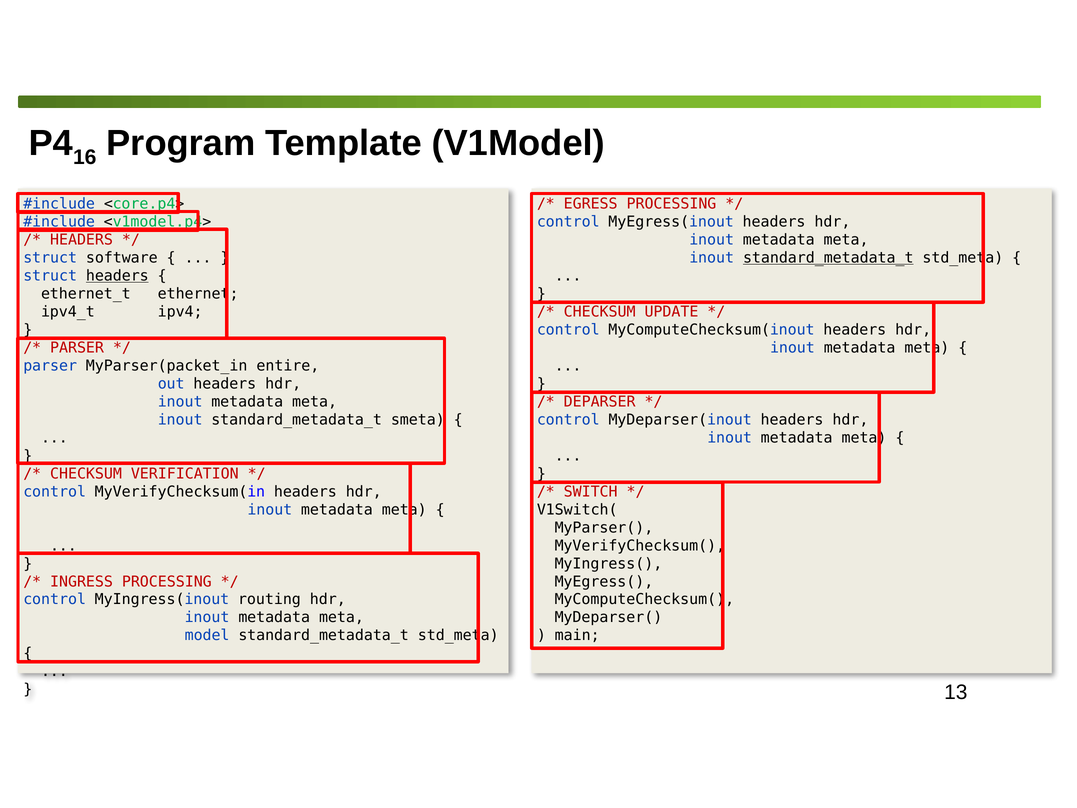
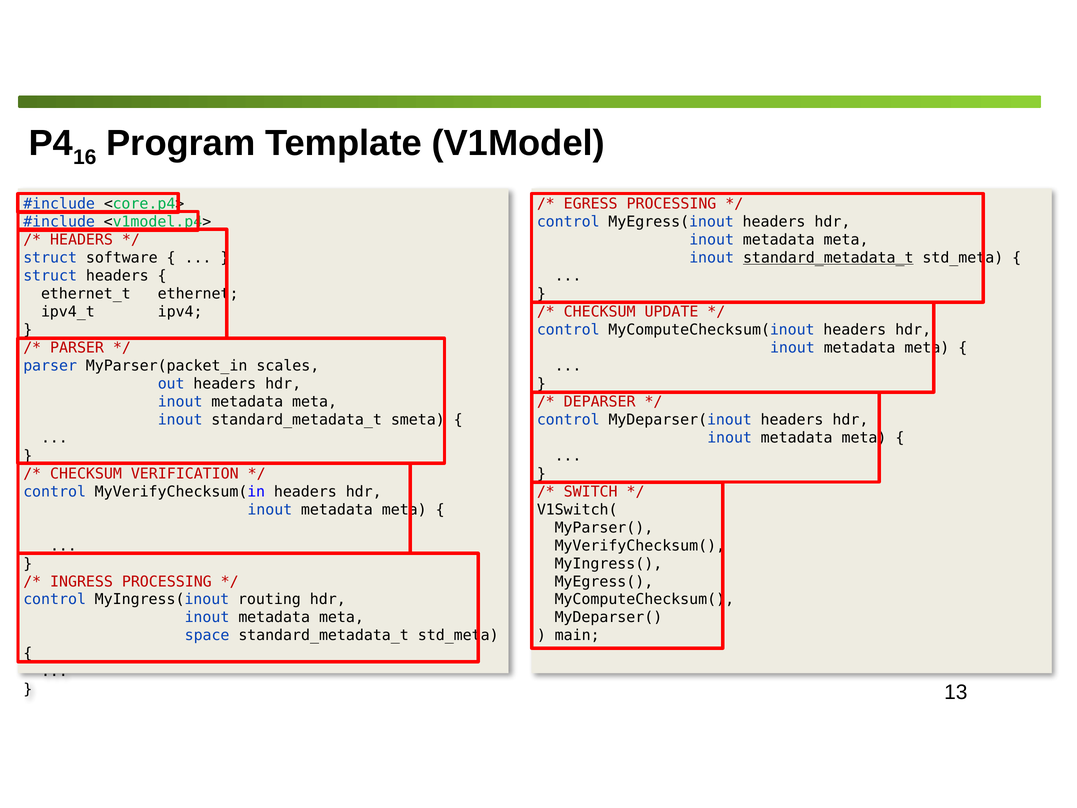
headers underline: present -> none (117, 276)
entire: entire -> scales (288, 366)
model: model -> space (207, 635)
